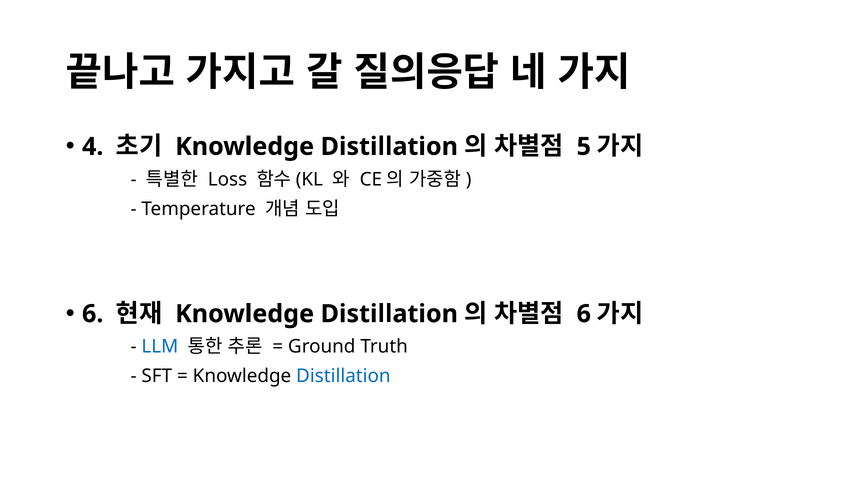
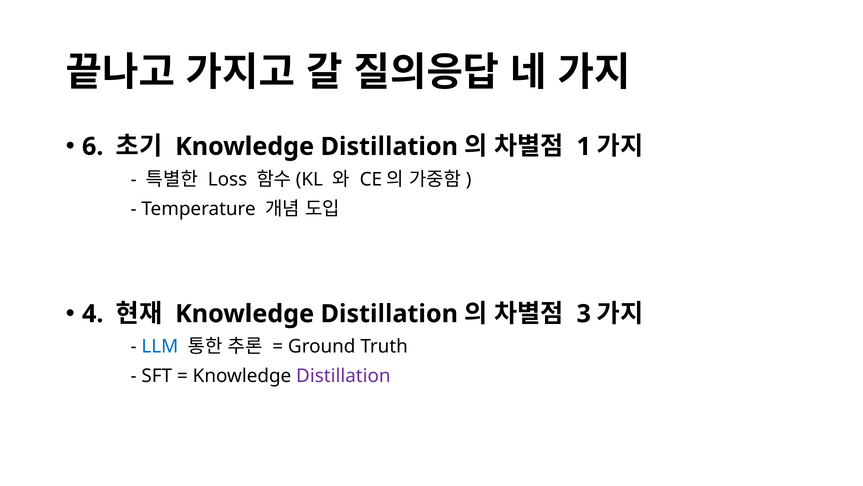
4: 4 -> 6 (93, 146)
5: 5 -> 1 (584, 146)
6: 6 -> 4 (93, 314)
6: 6 -> 3 (584, 314)
Distillation colour: blue -> purple (343, 376)
